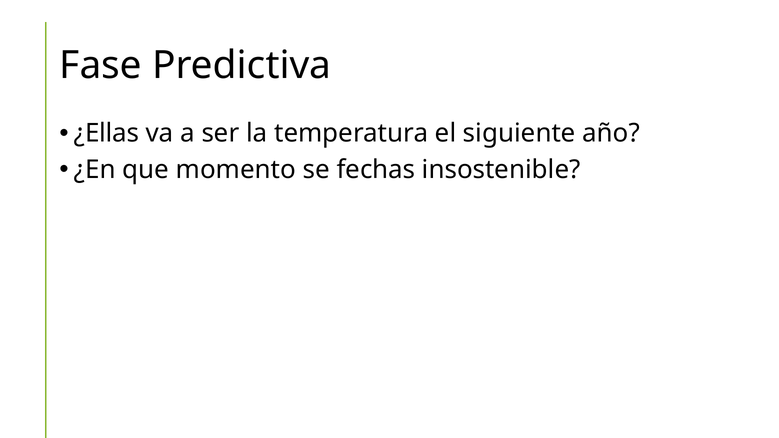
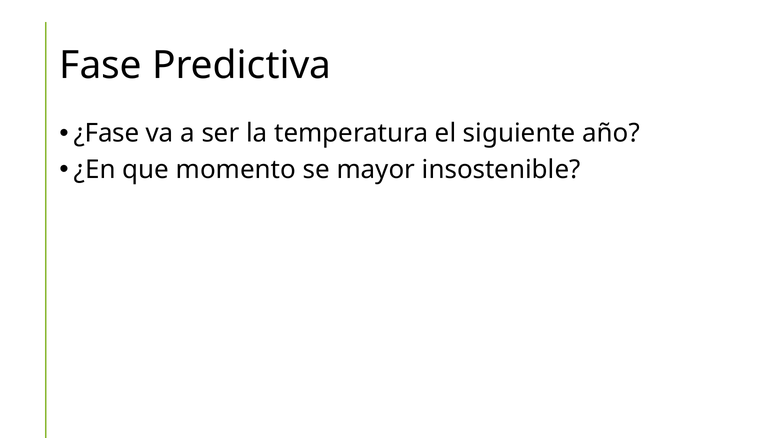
¿Ellas: ¿Ellas -> ¿Fase (107, 133)
fechas: fechas -> mayor (376, 170)
